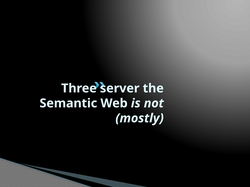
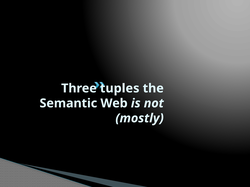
server: server -> tuples (120, 89)
